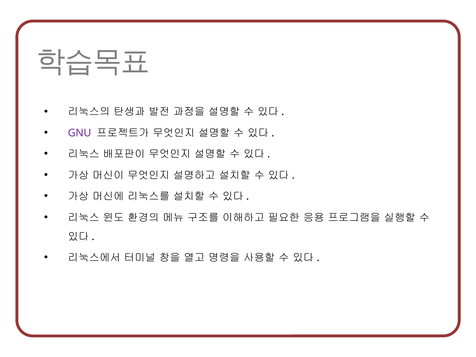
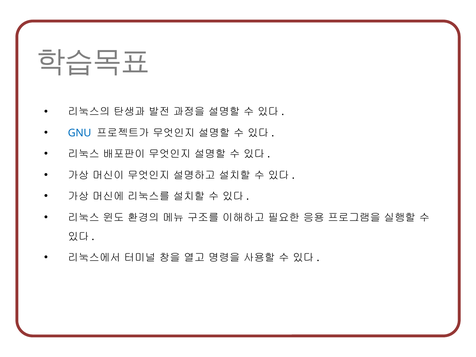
GNU colour: purple -> blue (80, 133)
